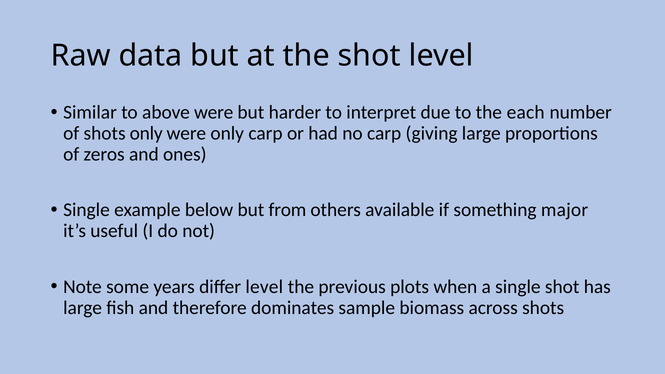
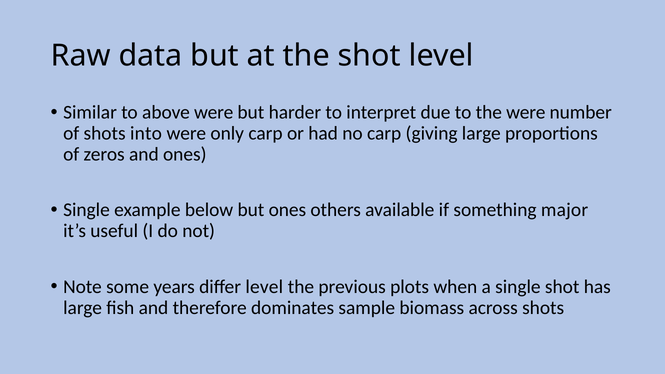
the each: each -> were (526, 112)
shots only: only -> into (146, 133)
but from: from -> ones (287, 210)
